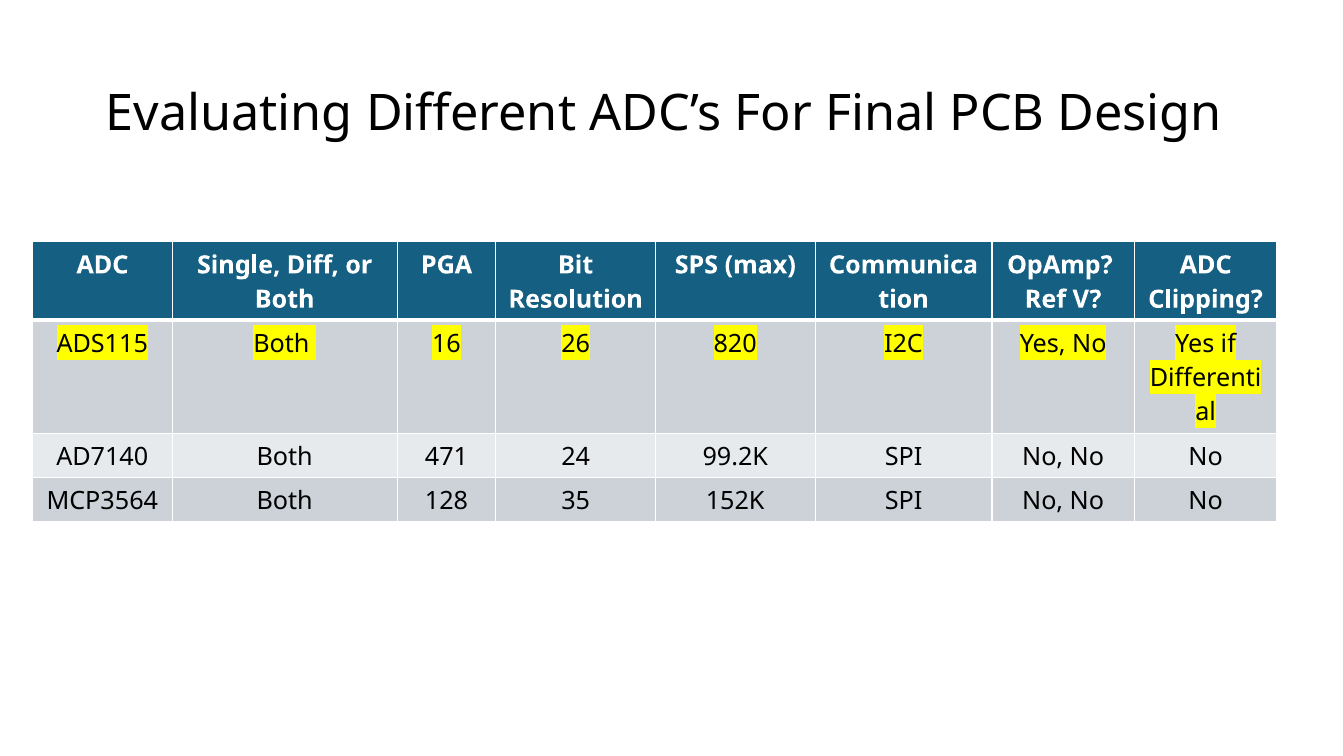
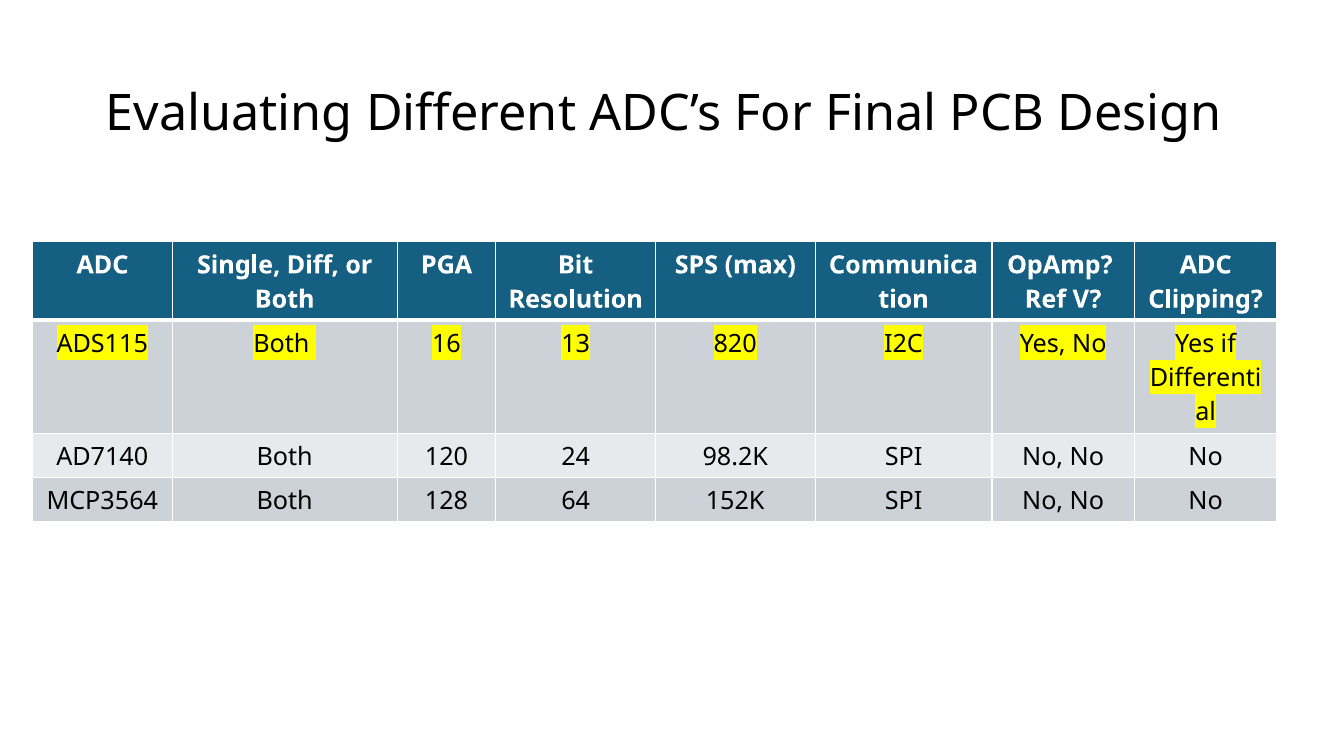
26: 26 -> 13 (576, 344)
471: 471 -> 120 (447, 456)
99.2K: 99.2K -> 98.2K (735, 456)
35: 35 -> 64 (576, 501)
